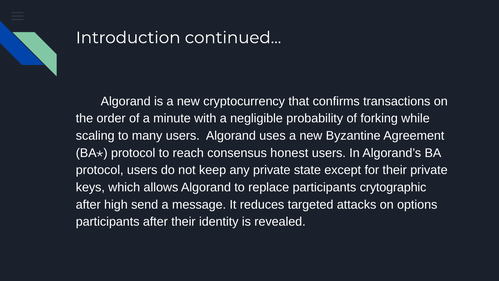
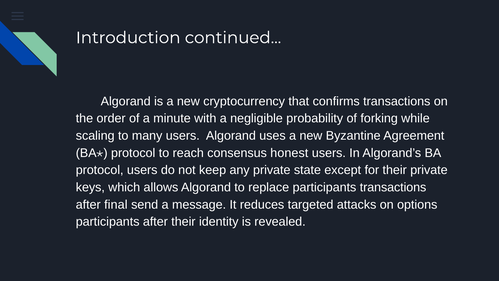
participants crytographic: crytographic -> transactions (393, 187)
high: high -> final (116, 204)
